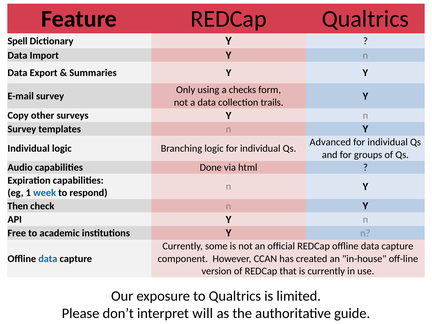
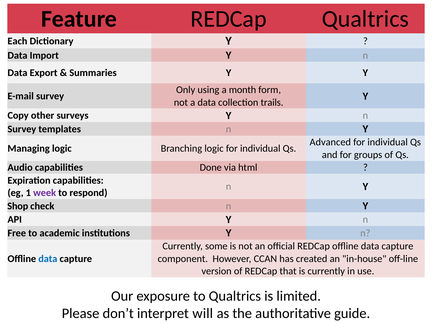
Spell: Spell -> Each (17, 41)
checks: checks -> month (243, 90)
Individual: Individual -> Managing (29, 148)
week colour: blue -> purple (45, 193)
Then: Then -> Shop (18, 206)
